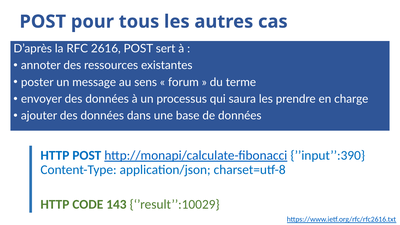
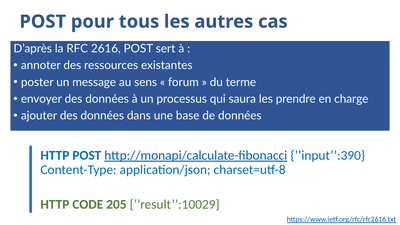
143: 143 -> 205 (116, 204)
